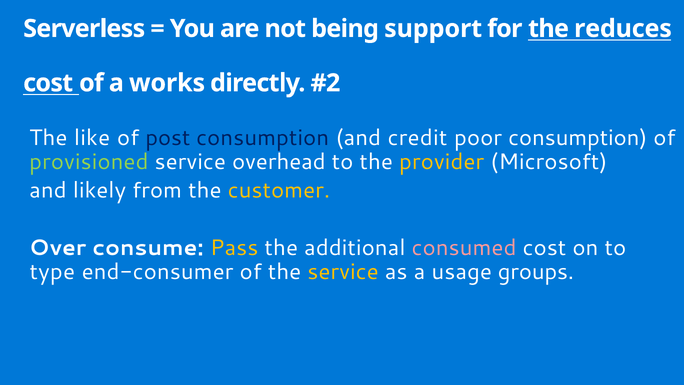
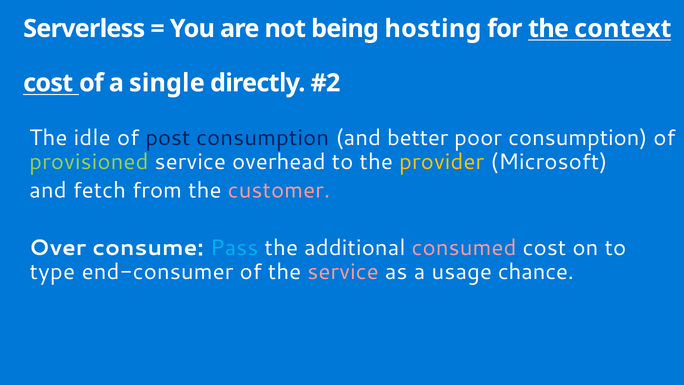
support: support -> hosting (433, 29)
reduces: reduces -> context (623, 29)
works: works -> single (167, 83)
like: like -> idle (92, 138)
credit: credit -> better (418, 138)
likely: likely -> fetch (99, 190)
customer colour: yellow -> pink (279, 190)
Pass colour: yellow -> light blue (234, 248)
service colour: yellow -> pink (343, 272)
groups: groups -> chance (536, 272)
